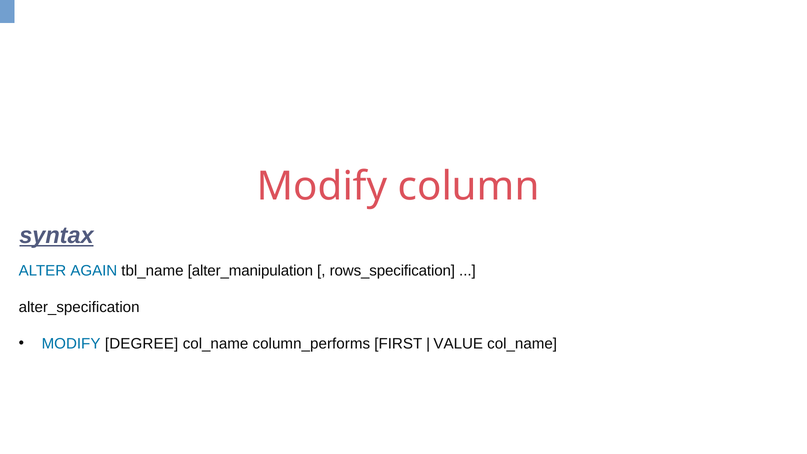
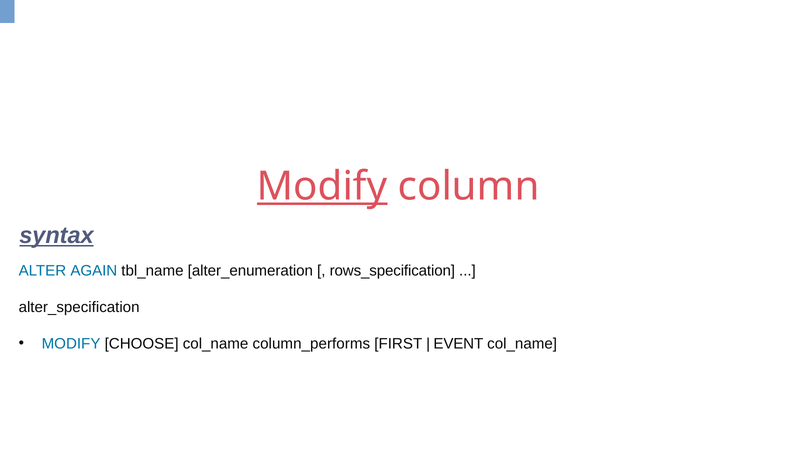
Modify underline: none -> present (322, 186)
alter_manipulation: alter_manipulation -> alter_enumeration (250, 271)
DEGREE: DEGREE -> CHOOSE (142, 344)
VALUE: VALUE -> EVENT (458, 344)
